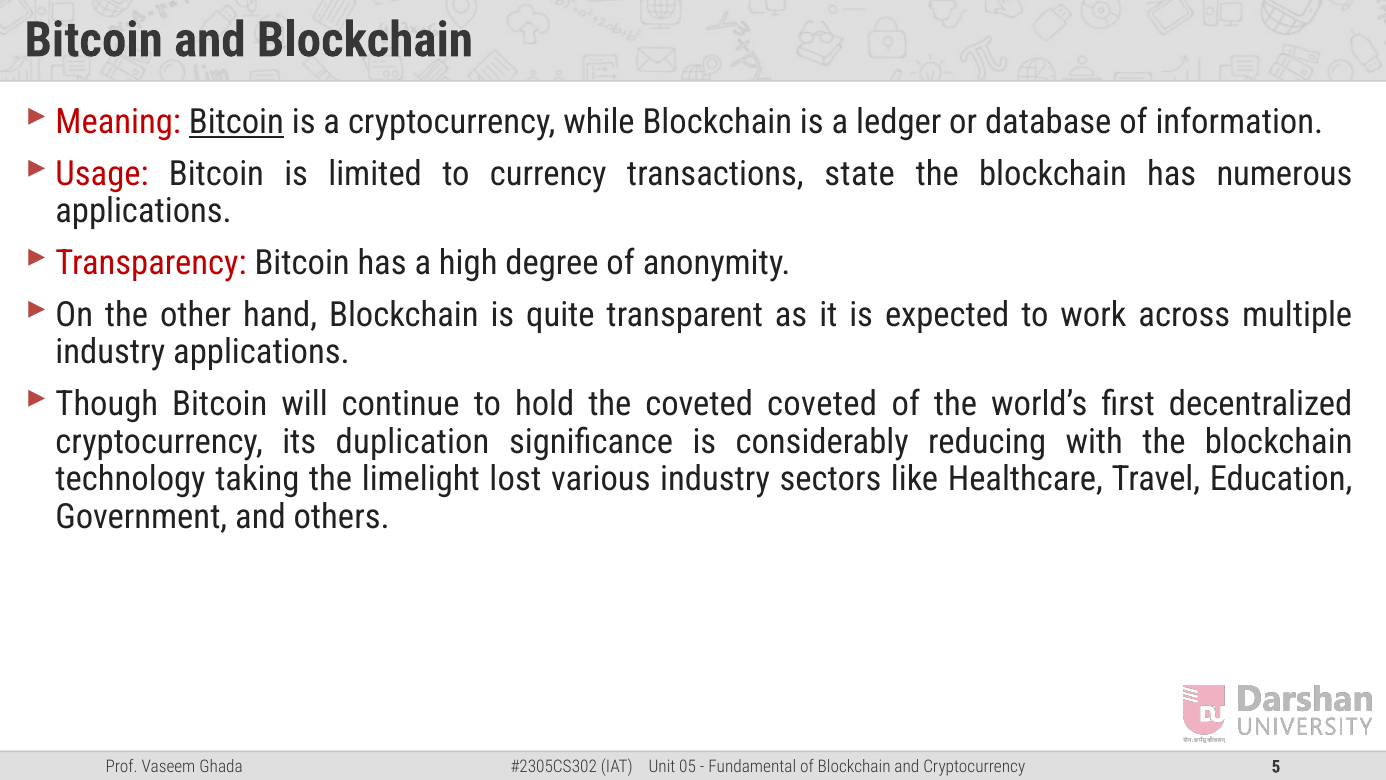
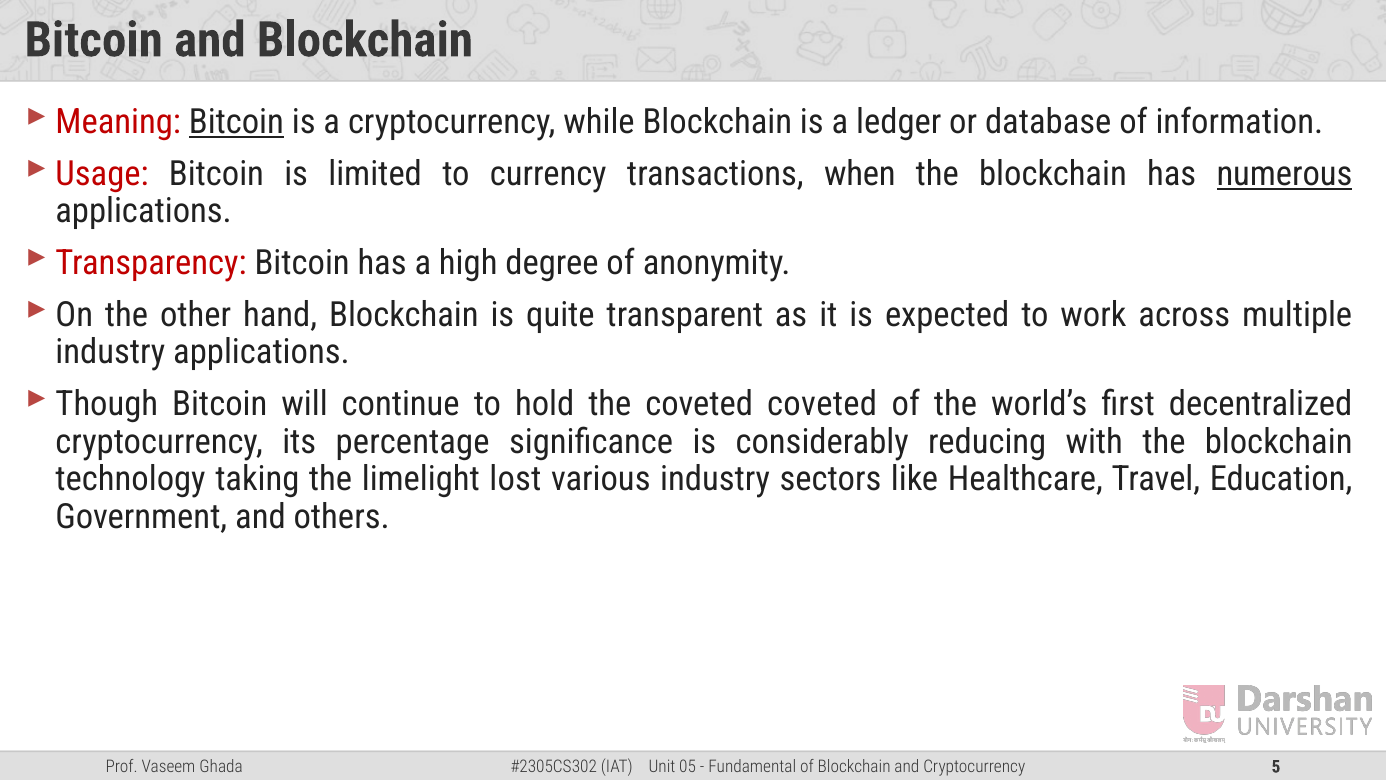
state: state -> when (860, 174)
numerous underline: none -> present (1284, 174)
duplication: duplication -> percentage (413, 442)
